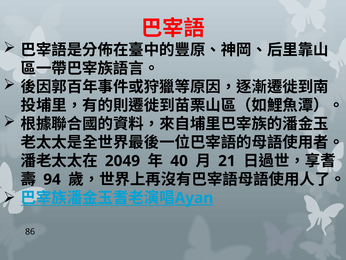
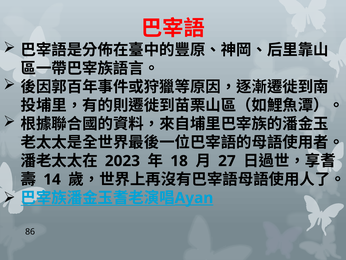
2049: 2049 -> 2023 (122, 161)
40: 40 -> 18 (179, 161)
21: 21 -> 27 (227, 161)
94: 94 -> 14 (52, 179)
